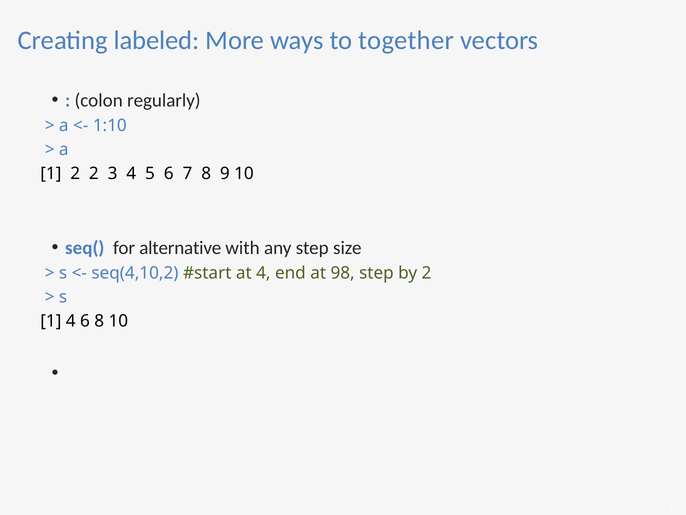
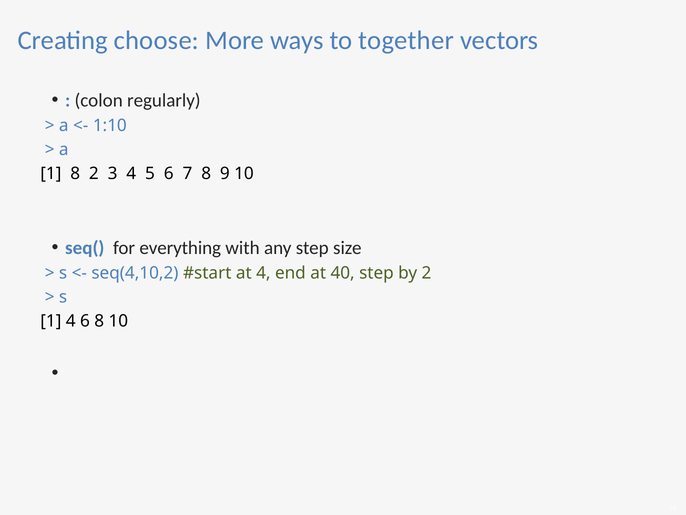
labeled: labeled -> choose (156, 40)
1 2: 2 -> 8 (75, 174)
alternative: alternative -> everything (180, 248)
98: 98 -> 40 (343, 273)
